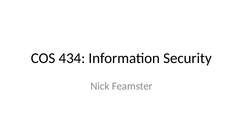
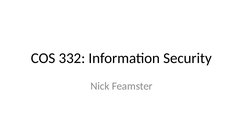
434: 434 -> 332 (72, 58)
